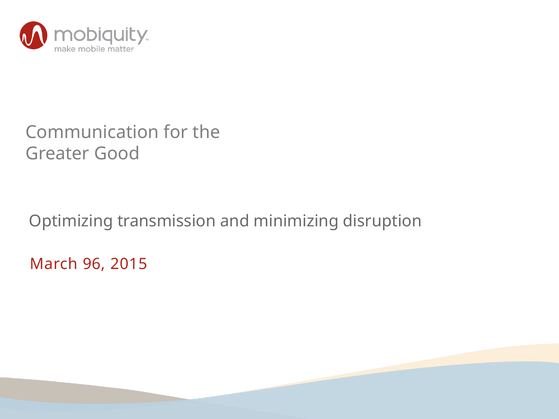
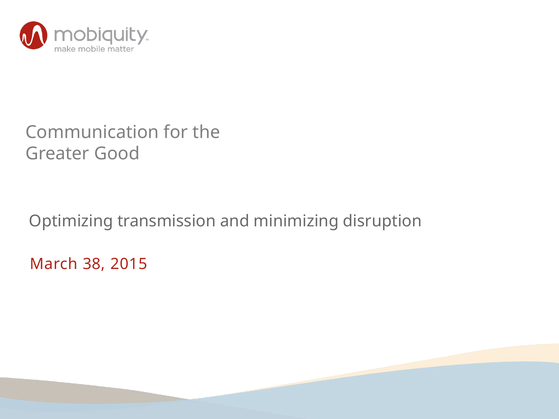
96: 96 -> 38 (94, 264)
